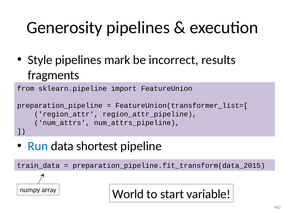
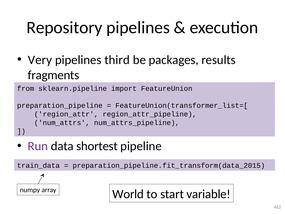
Generosity: Generosity -> Repository (64, 28)
Style: Style -> Very (40, 60)
mark: mark -> third (117, 60)
incorrect: incorrect -> packages (174, 60)
Run colour: blue -> purple (38, 146)
